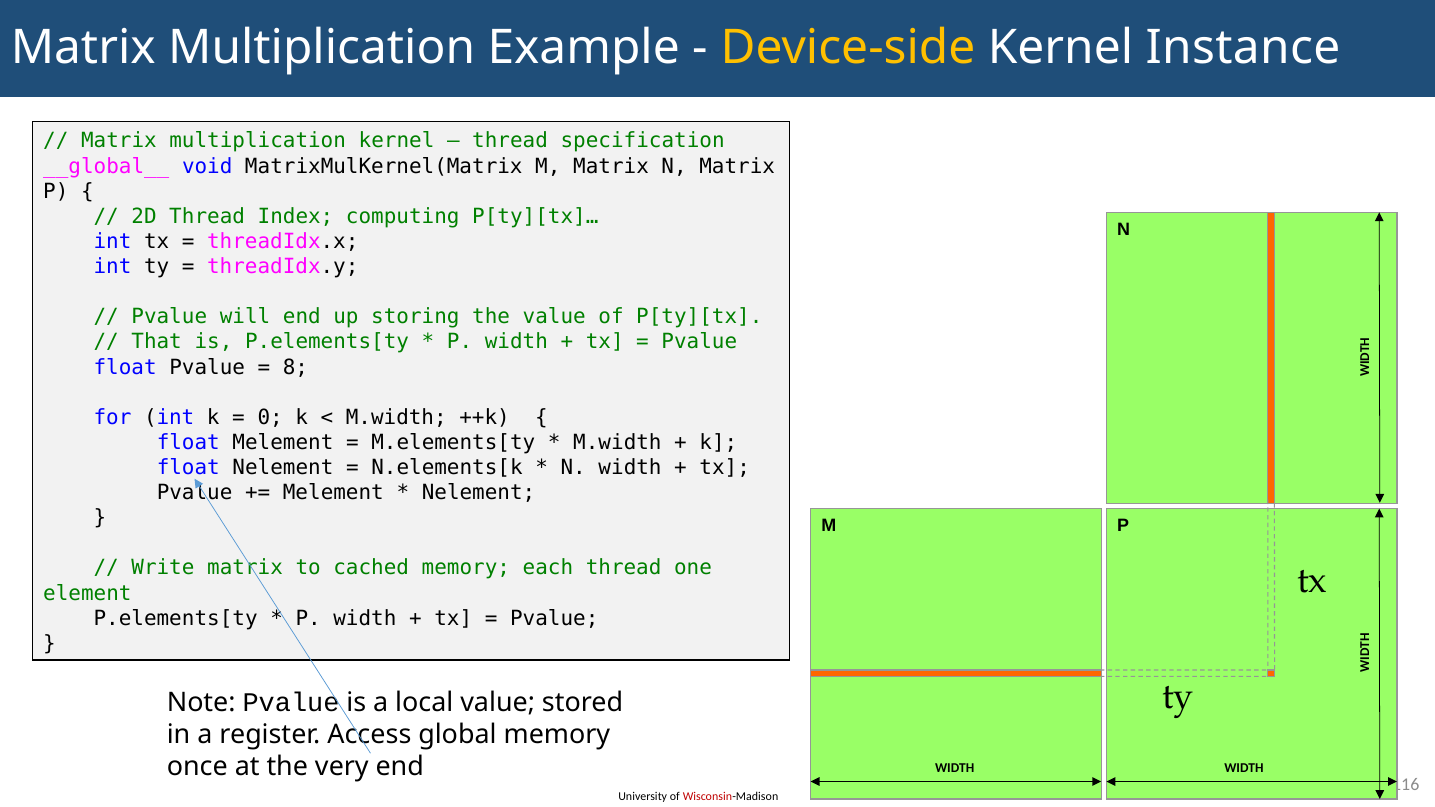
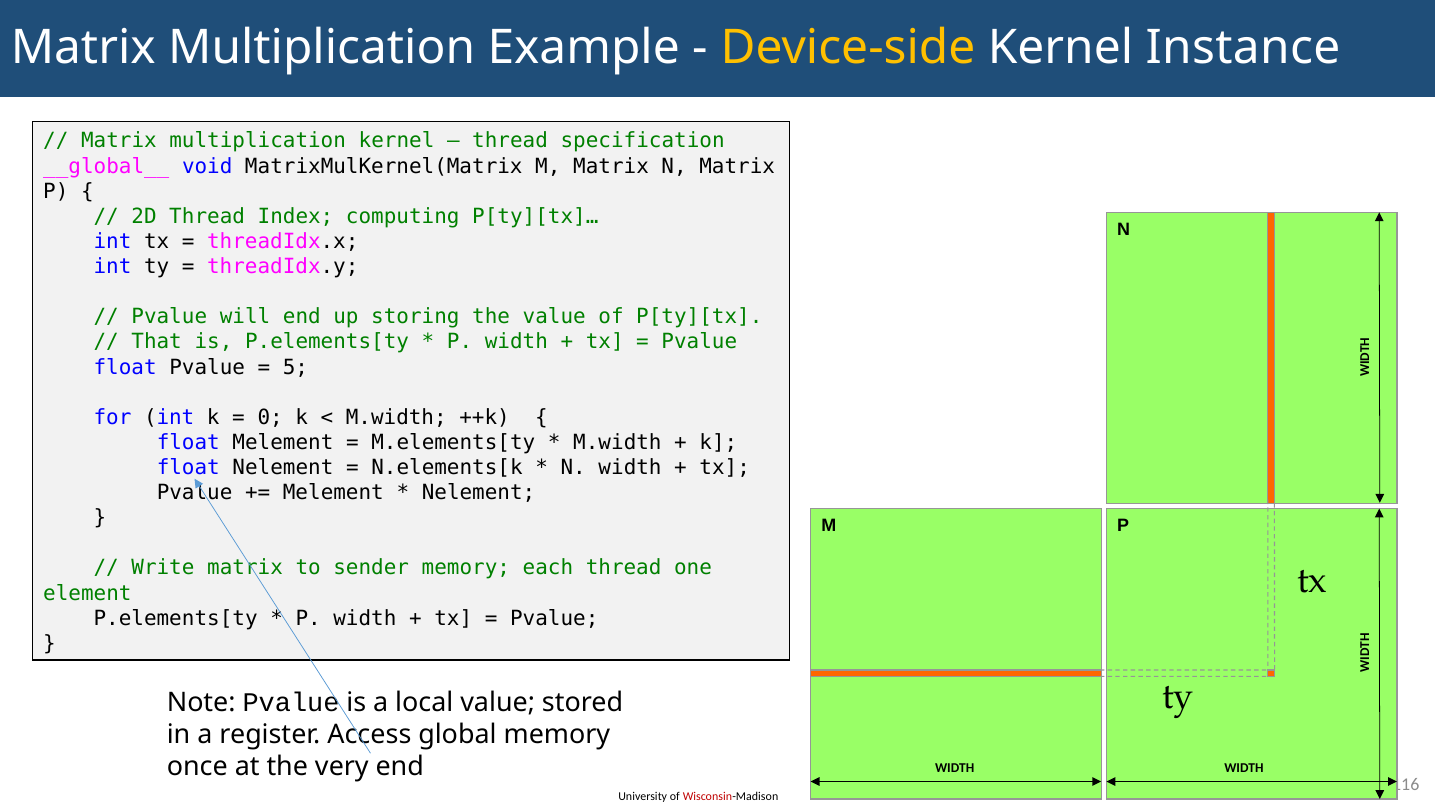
8: 8 -> 5 (296, 367)
cached: cached -> sender (371, 568)
